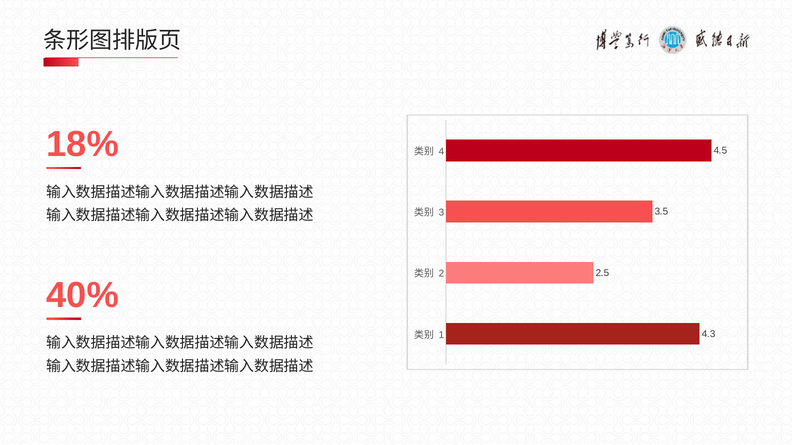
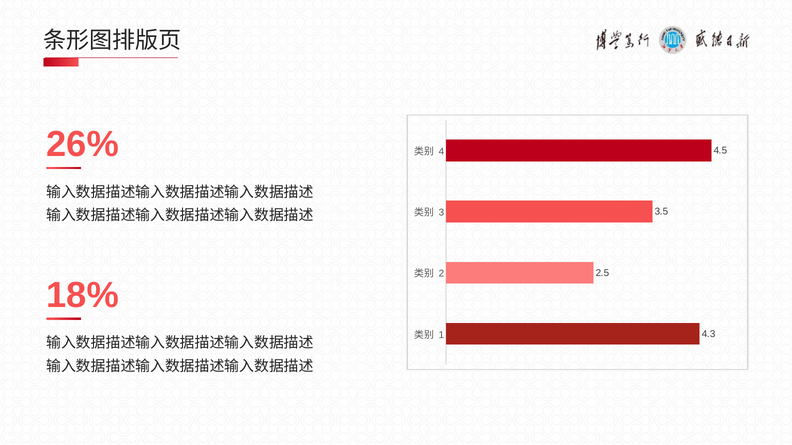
18%: 18% -> 26% (83, 145)
40%: 40% -> 18% (83, 296)
